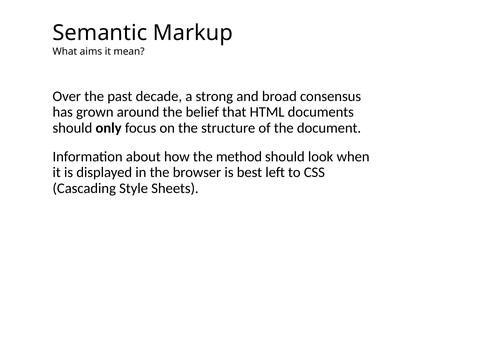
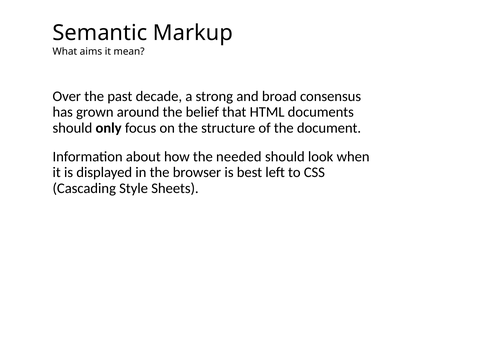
method: method -> needed (239, 156)
